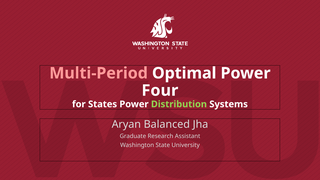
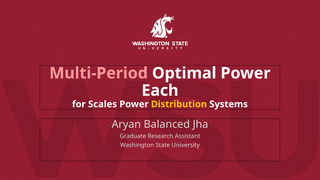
Four: Four -> Each (160, 90)
States: States -> Scales (103, 104)
Distribution colour: light green -> yellow (179, 104)
